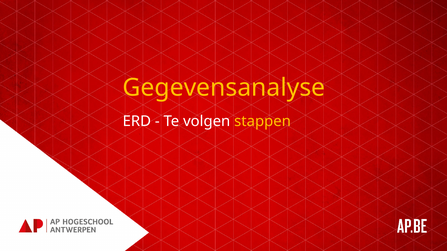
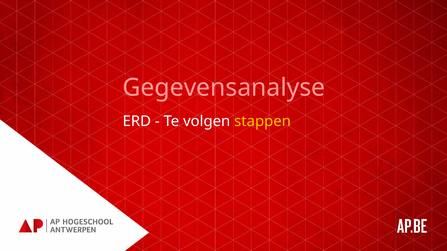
Gegevensanalyse colour: yellow -> pink (224, 88)
